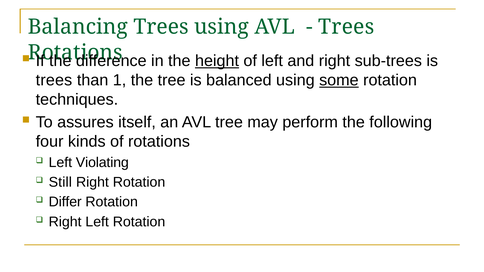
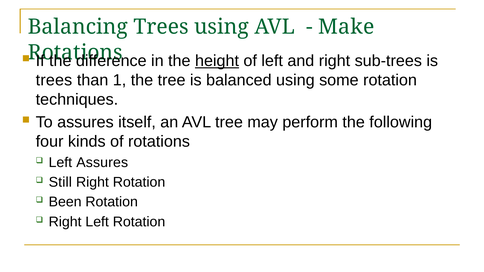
Trees: Trees -> Make (346, 27)
some underline: present -> none (339, 80)
Left Violating: Violating -> Assures (102, 163)
Differ: Differ -> Been (65, 202)
